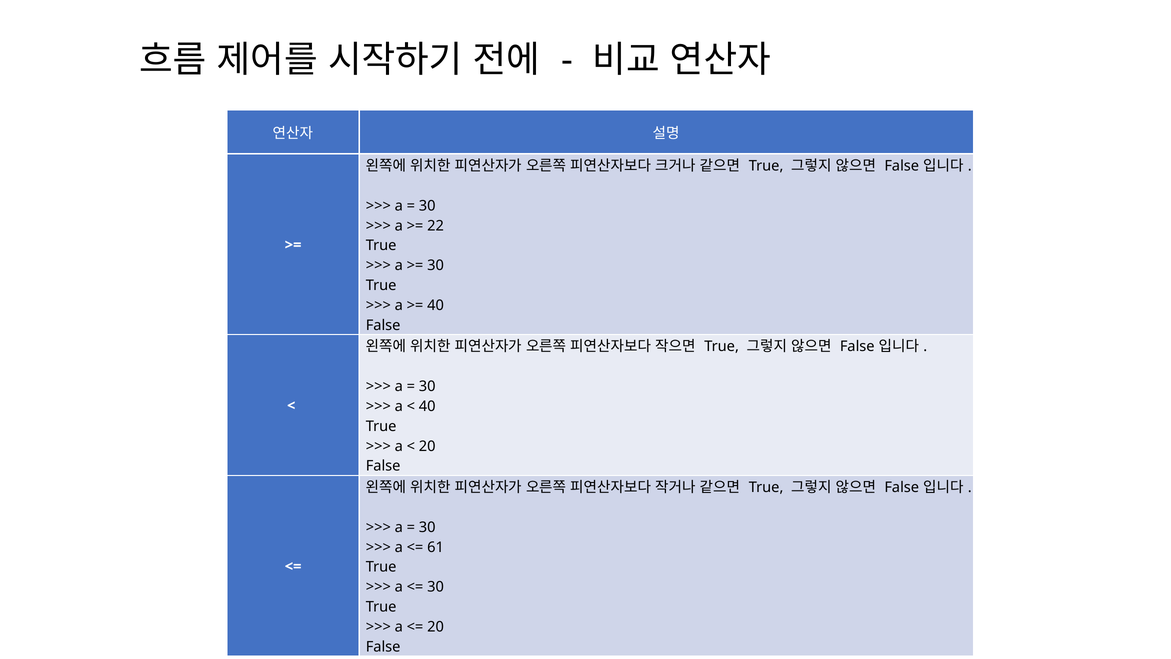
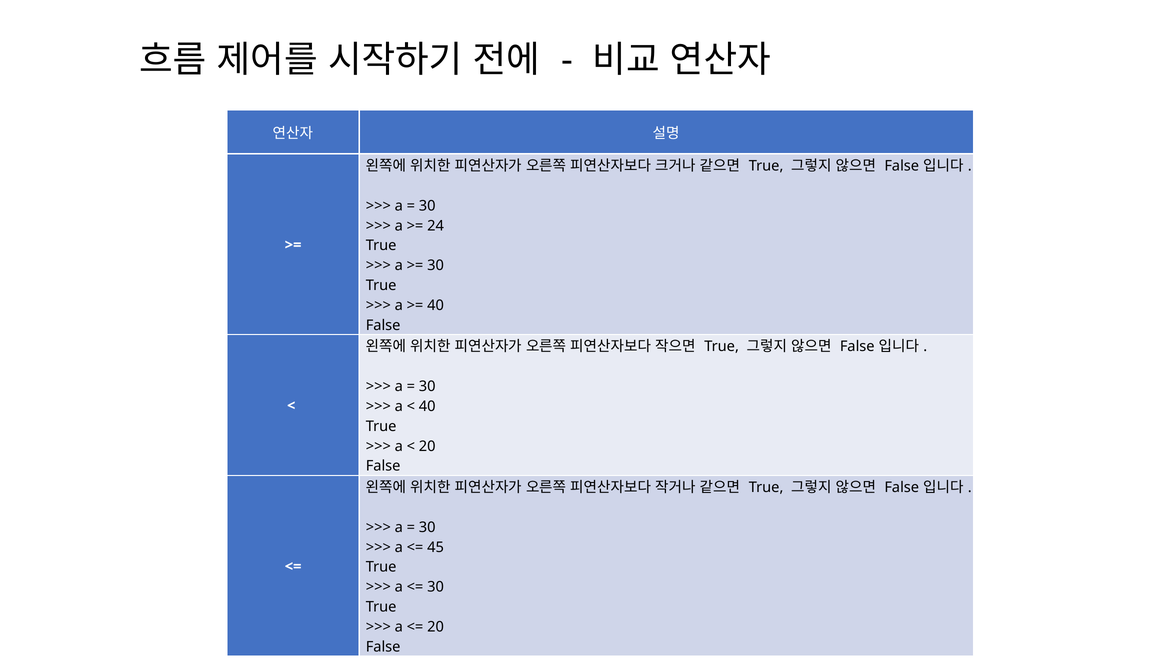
22: 22 -> 24 (436, 226)
61: 61 -> 45 (436, 547)
